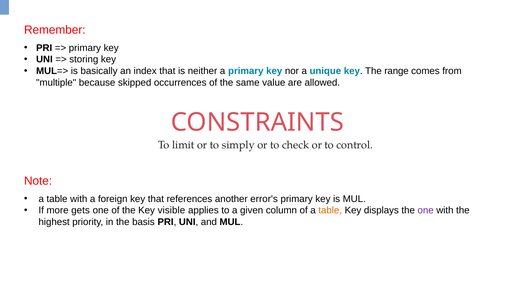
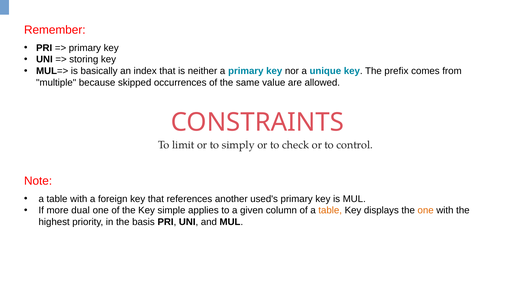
range: range -> prefix (396, 71)
error's: error's -> used's (264, 199)
gets: gets -> dual (81, 210)
visible: visible -> simple (171, 210)
one colour: purple -> orange (426, 210)
